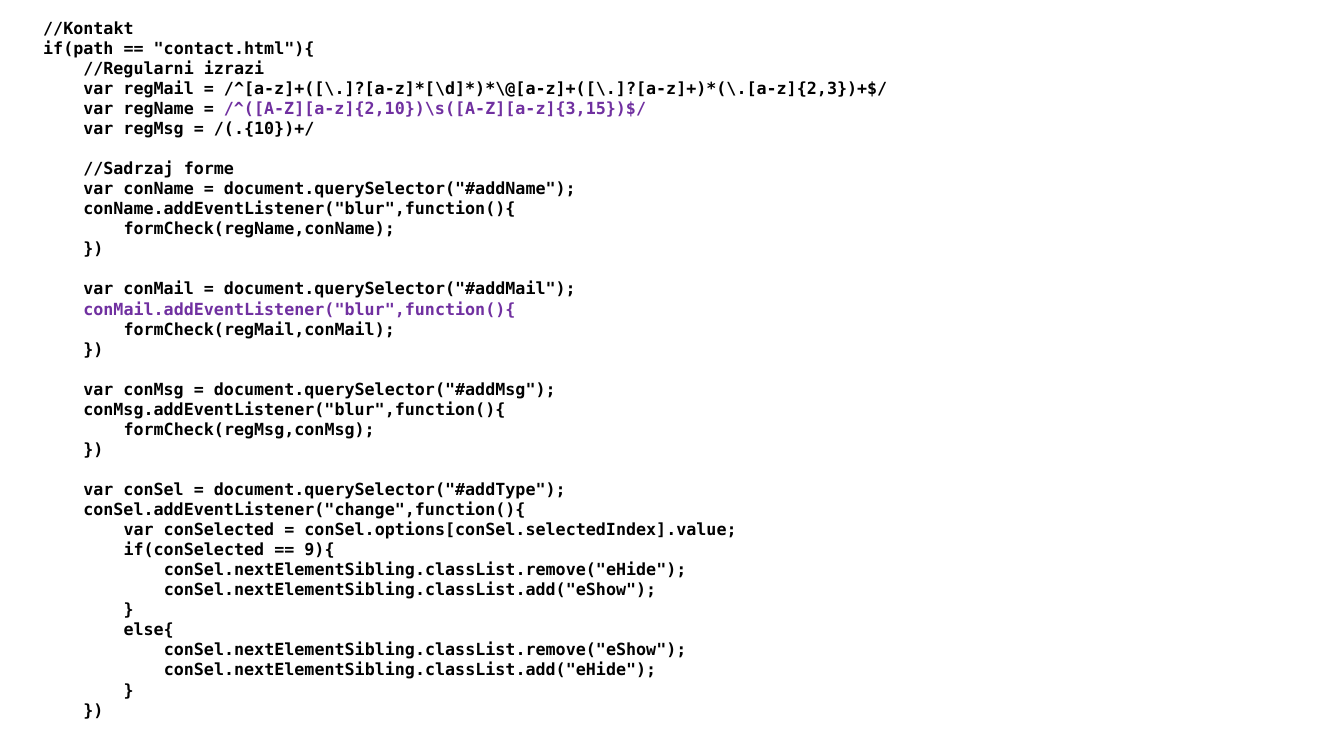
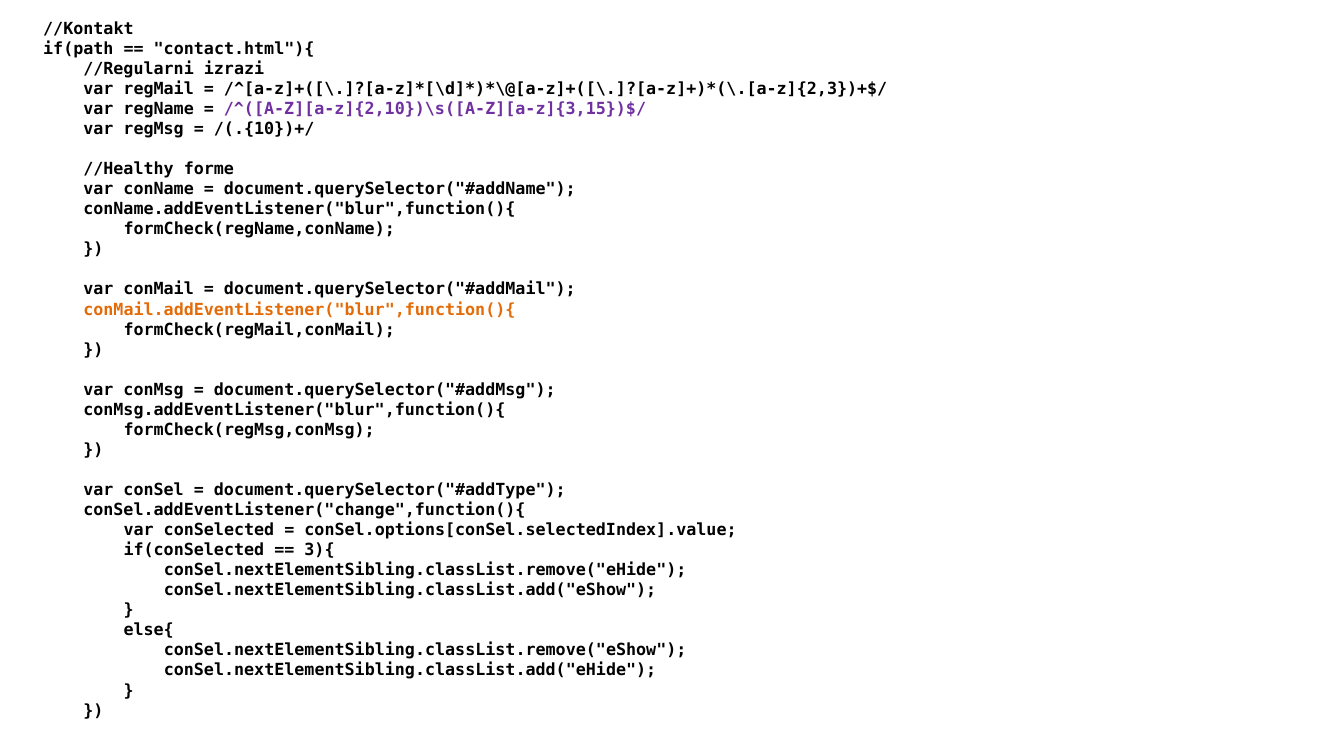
//Sadrzaj: //Sadrzaj -> //Healthy (129, 169)
conMail.addEventListener("blur",function(){ colour: purple -> orange (299, 310)
9){: 9){ -> 3){ (320, 550)
